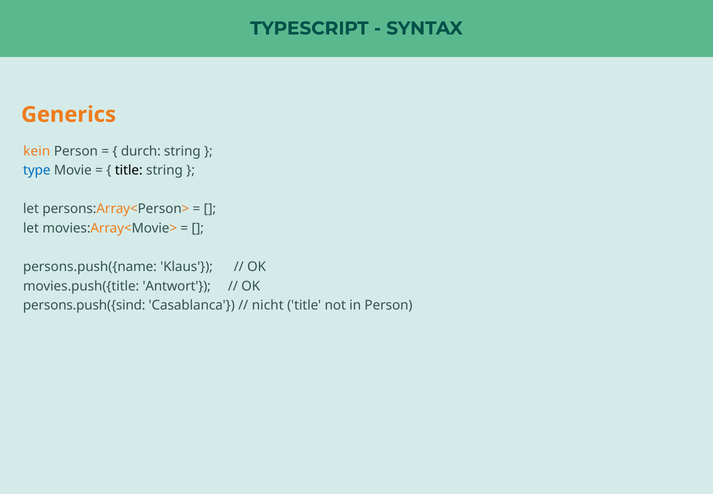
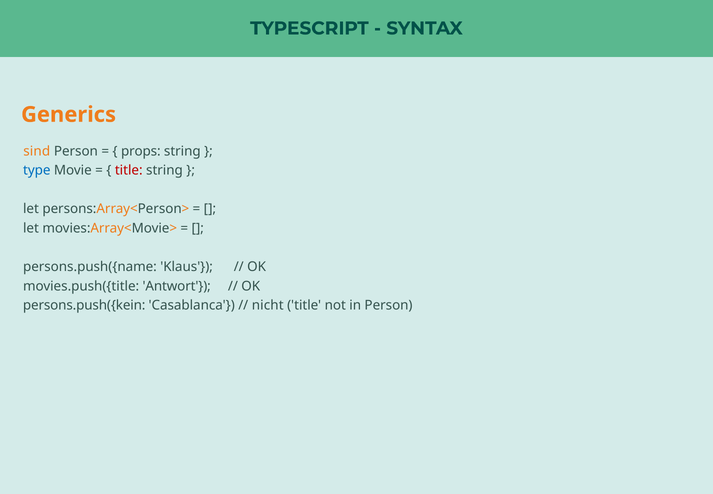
kein: kein -> sind (37, 151)
durch: durch -> props (141, 151)
title colour: black -> red (129, 170)
persons.push({sind: persons.push({sind -> persons.push({kein (84, 305)
